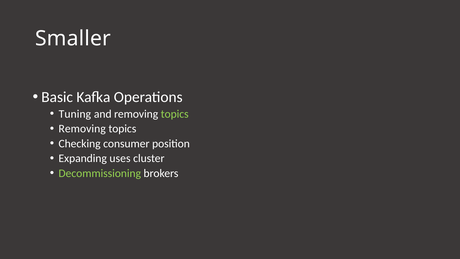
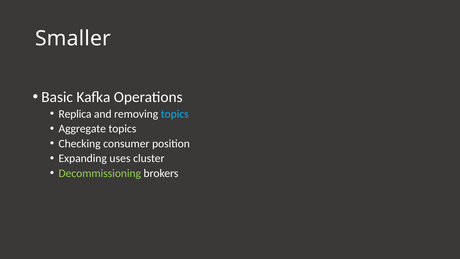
Tuning: Tuning -> Replica (75, 114)
topics colour: light green -> light blue (175, 114)
Removing: Removing -> Aggregate (82, 129)
